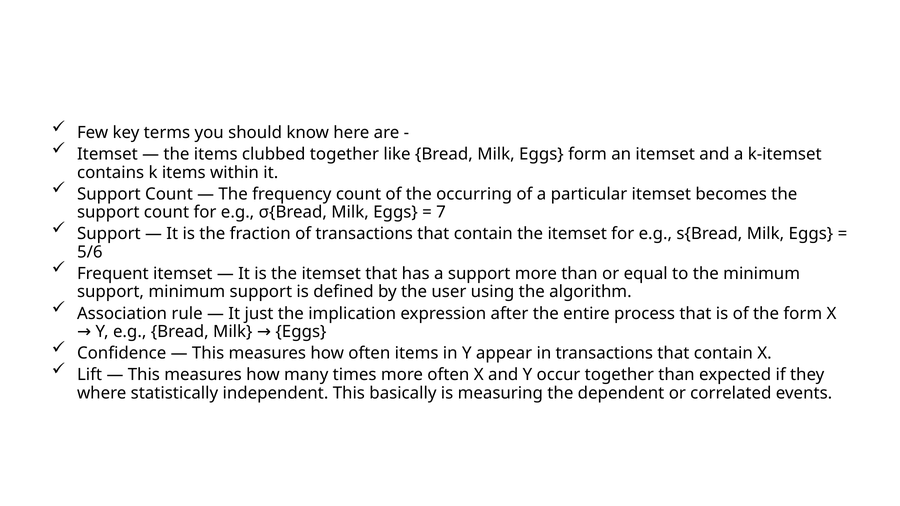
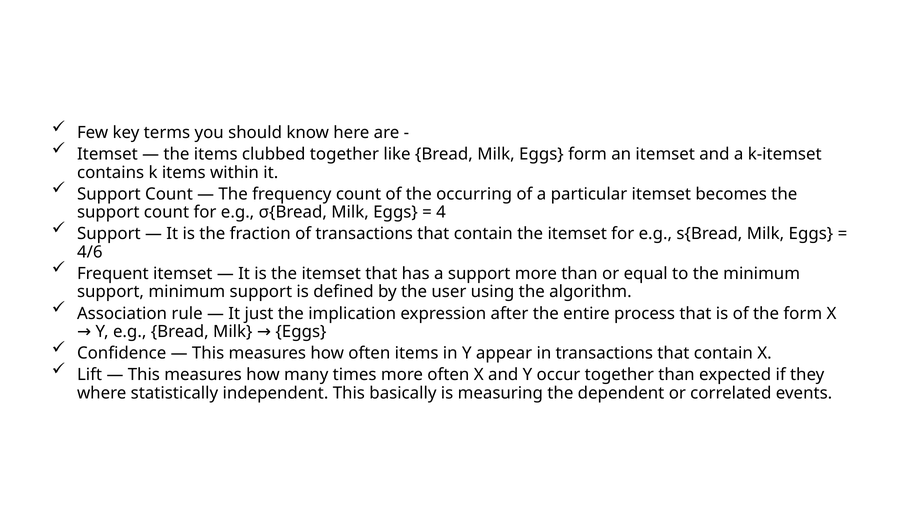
7: 7 -> 4 (441, 212)
5/6: 5/6 -> 4/6 (90, 252)
